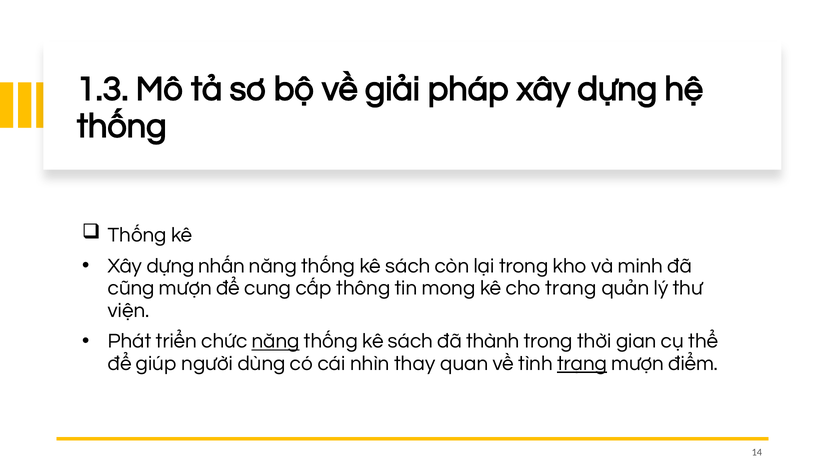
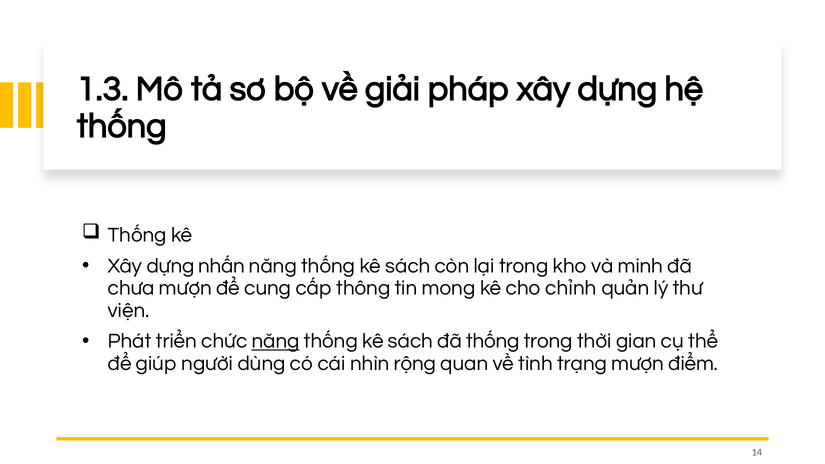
cũng: cũng -> chưa (131, 288)
trang: trang -> chỉnh (571, 288)
đã thành: thành -> thống (493, 341)
thay: thay -> rộng (415, 363)
trạng underline: present -> none (582, 363)
